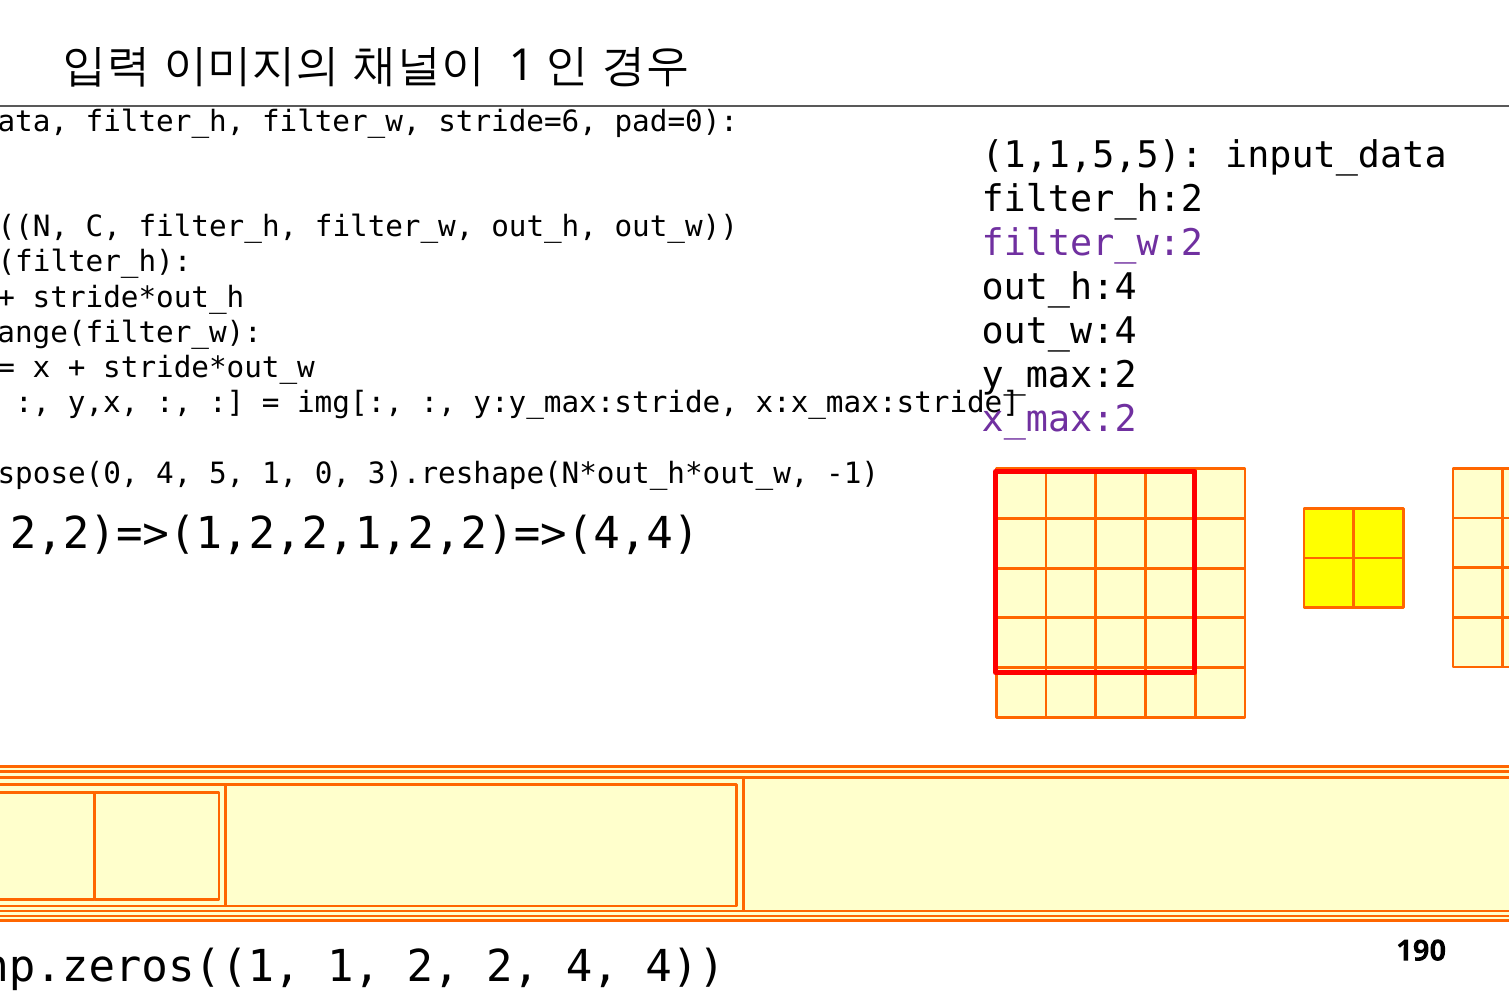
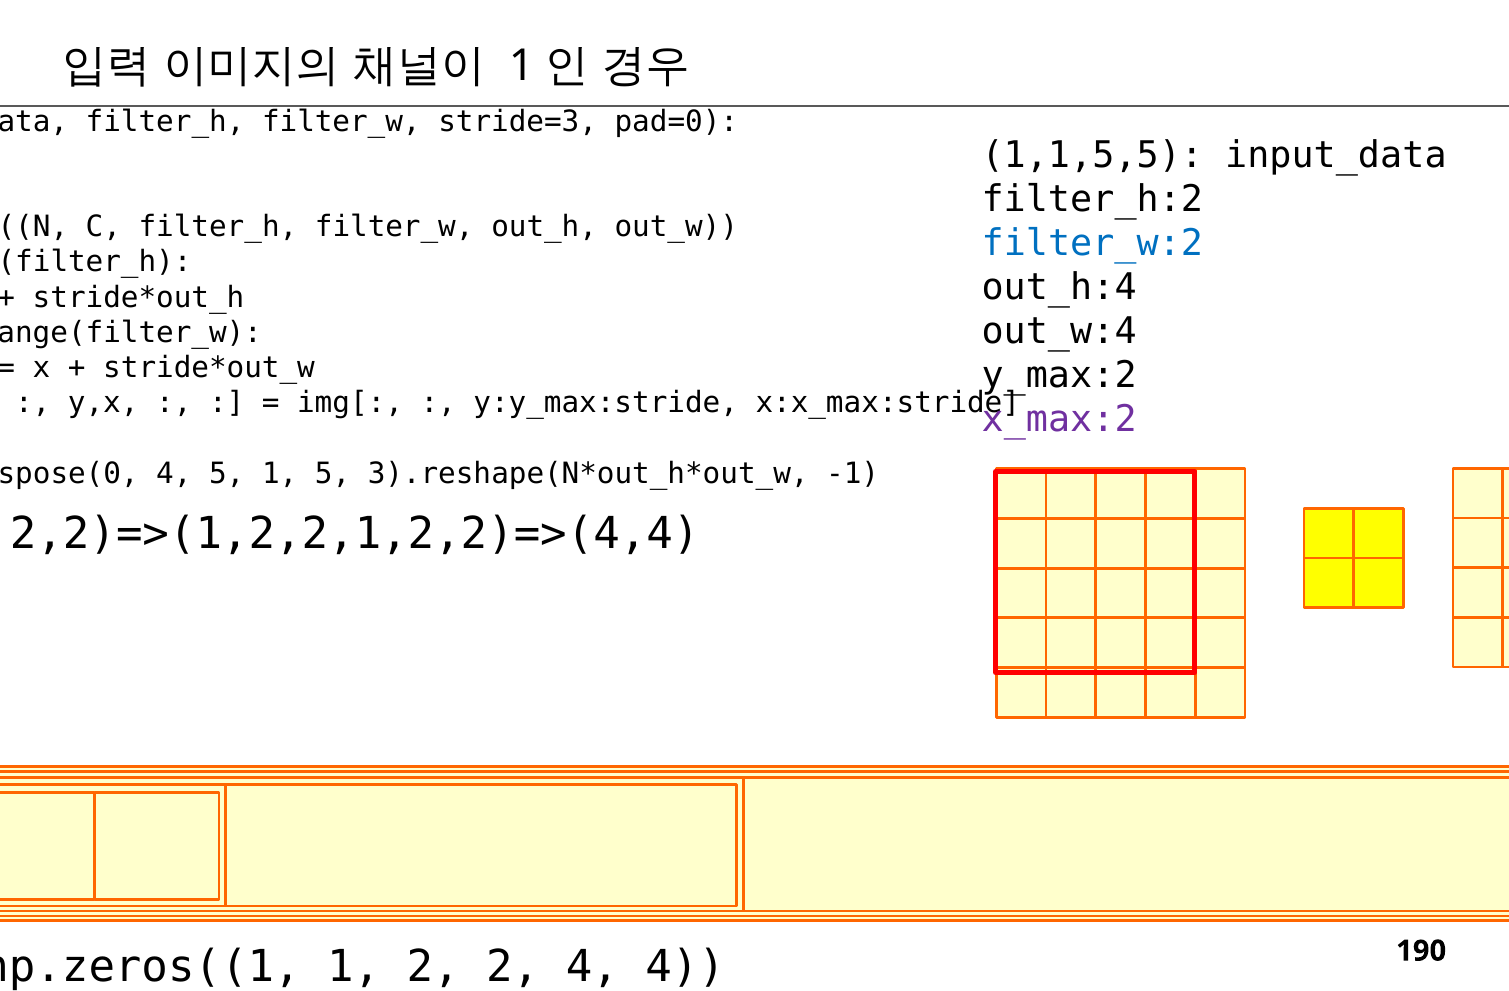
stride=6: stride=6 -> stride=3 (518, 121)
filter_w:2 colour: purple -> blue (1092, 243)
1 0: 0 -> 5 (333, 474)
